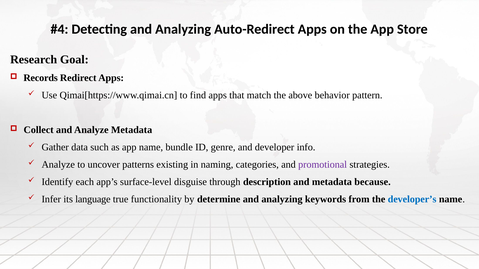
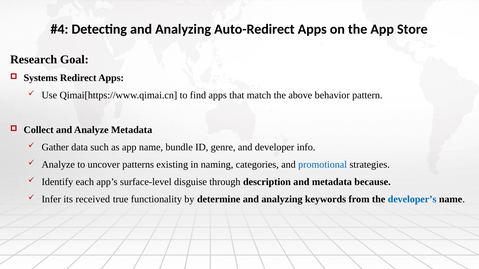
Records: Records -> Systems (41, 78)
promotional colour: purple -> blue (323, 165)
language: language -> received (93, 200)
